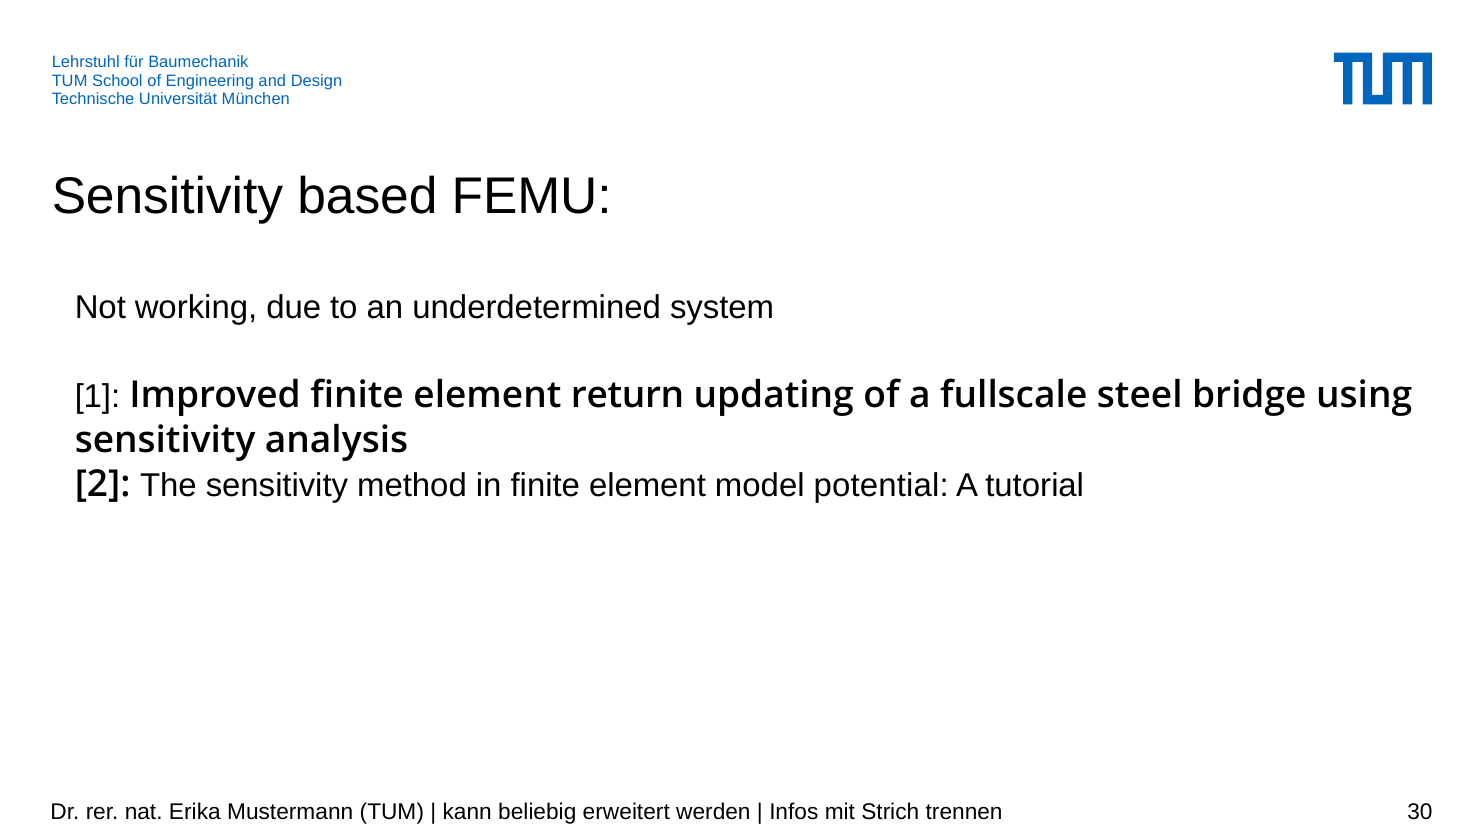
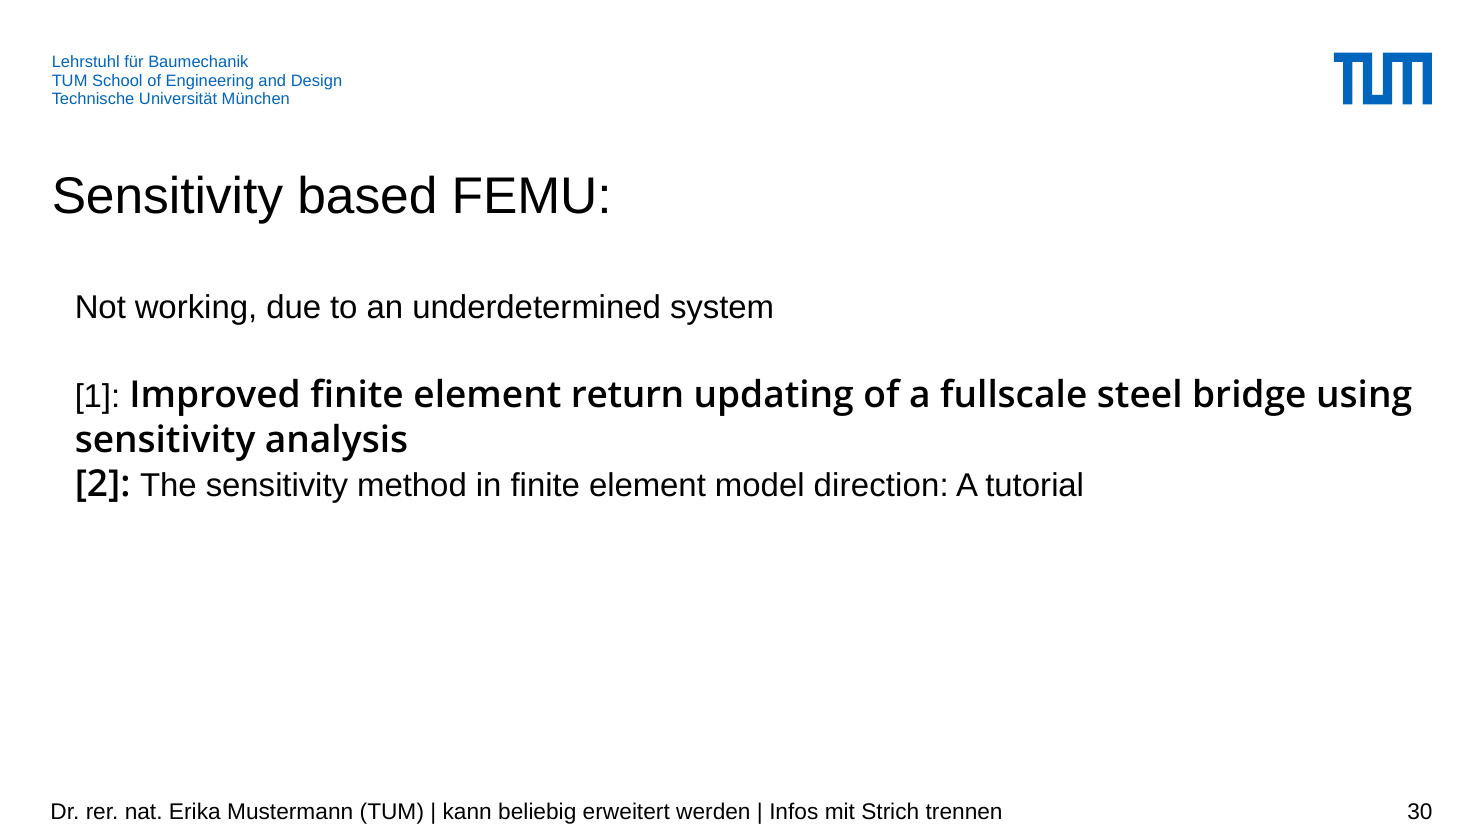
potential: potential -> direction (881, 486)
